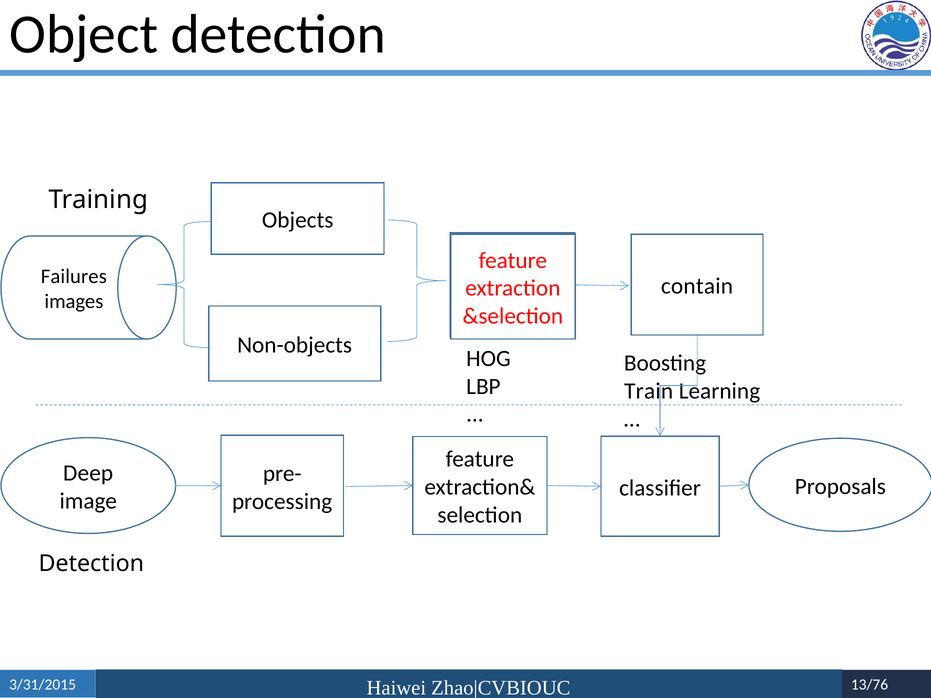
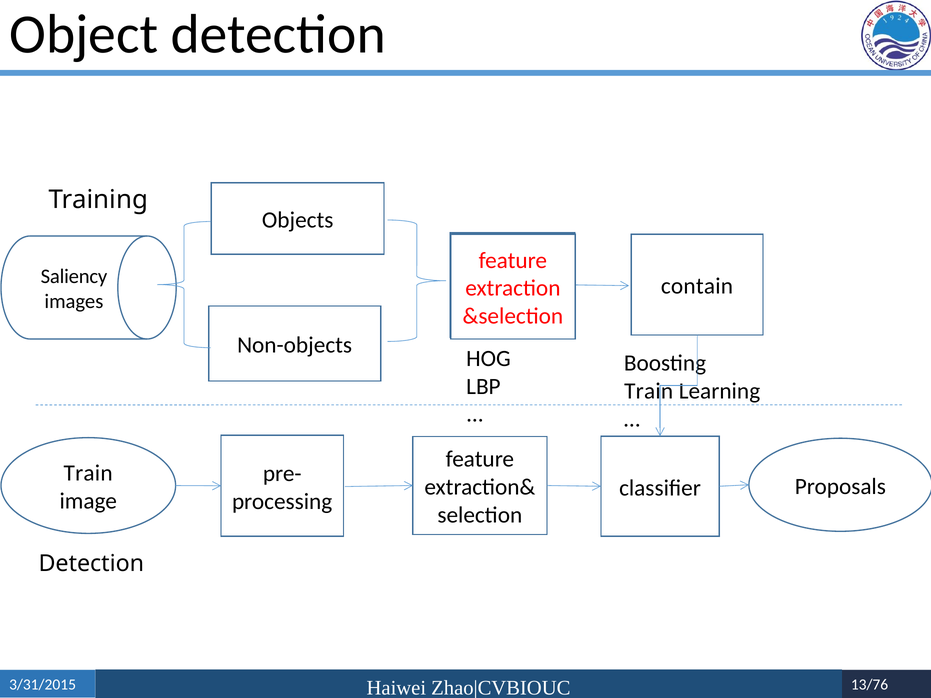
Failures: Failures -> Saliency (74, 277)
Deep: Deep -> Train (88, 473)
